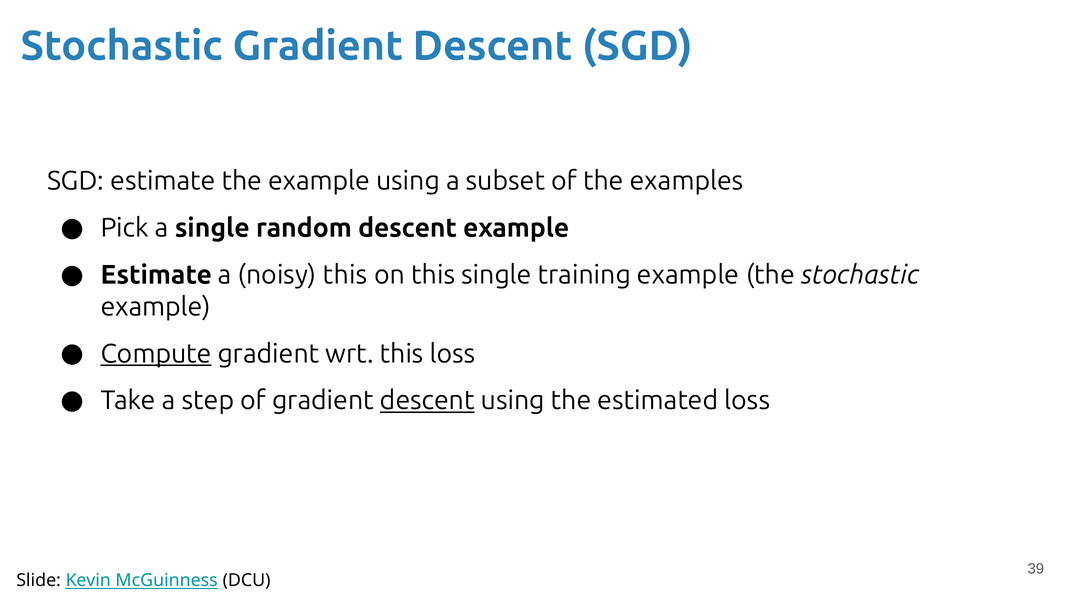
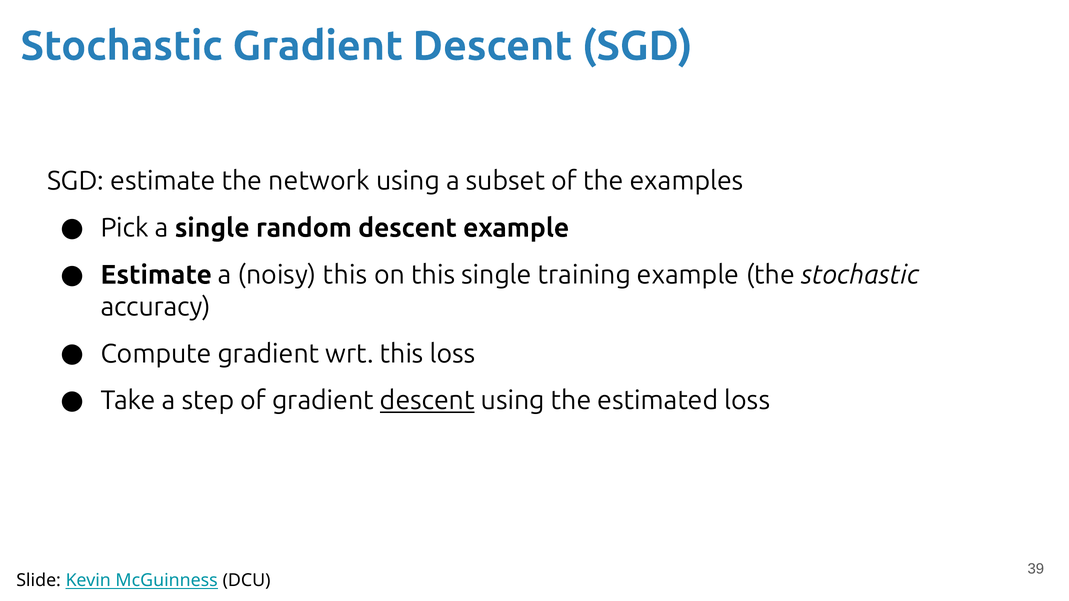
the example: example -> network (319, 181)
example: example -> accuracy (156, 307)
Compute underline: present -> none (156, 354)
